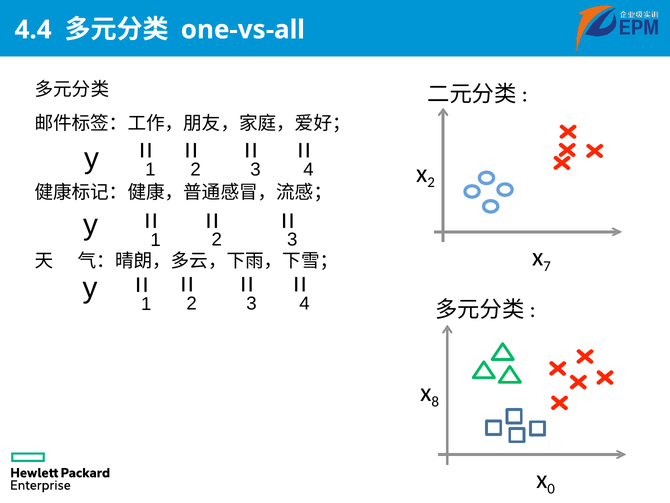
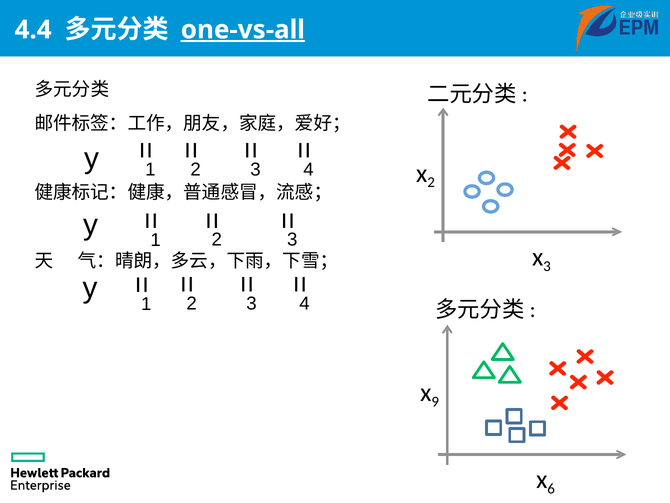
one-vs-all underline: none -> present (243, 30)
7: 7 -> 3 (547, 266)
8: 8 -> 9 (435, 401)
0: 0 -> 6 (551, 488)
